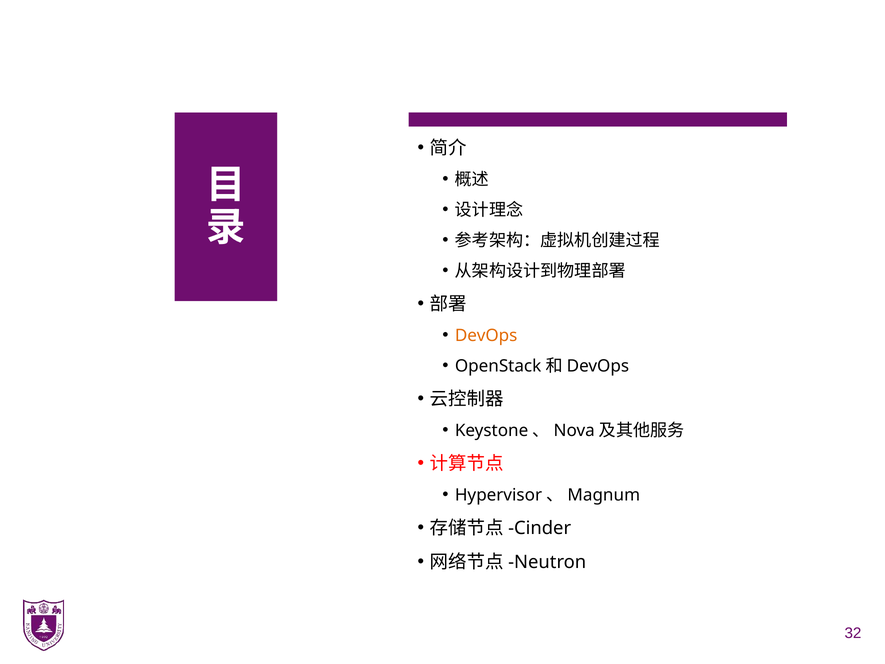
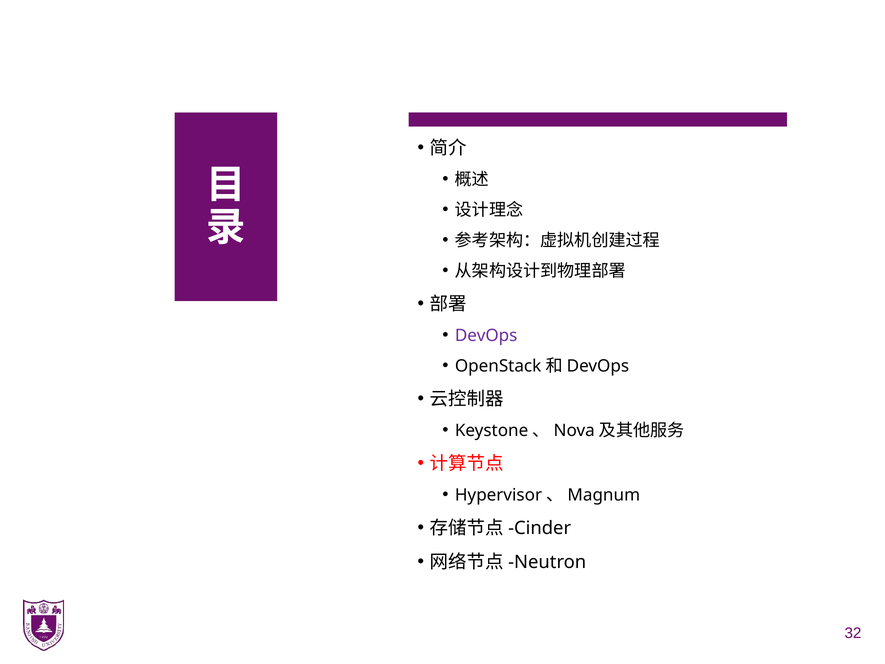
DevOps colour: orange -> purple (486, 335)
